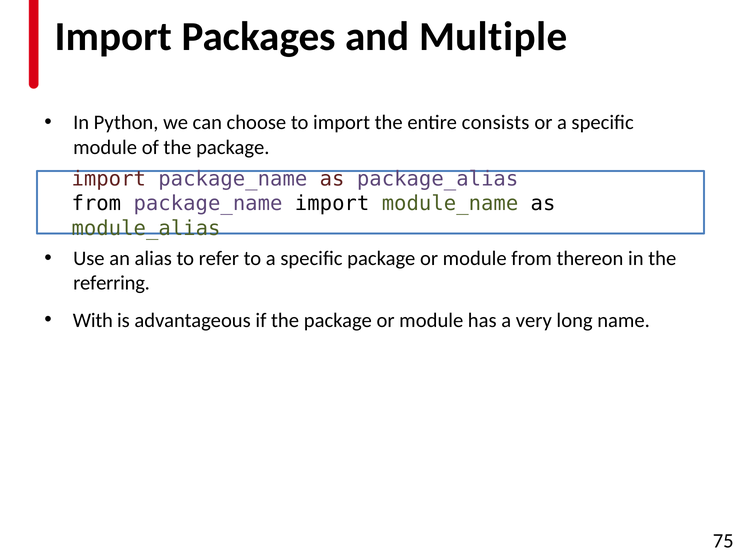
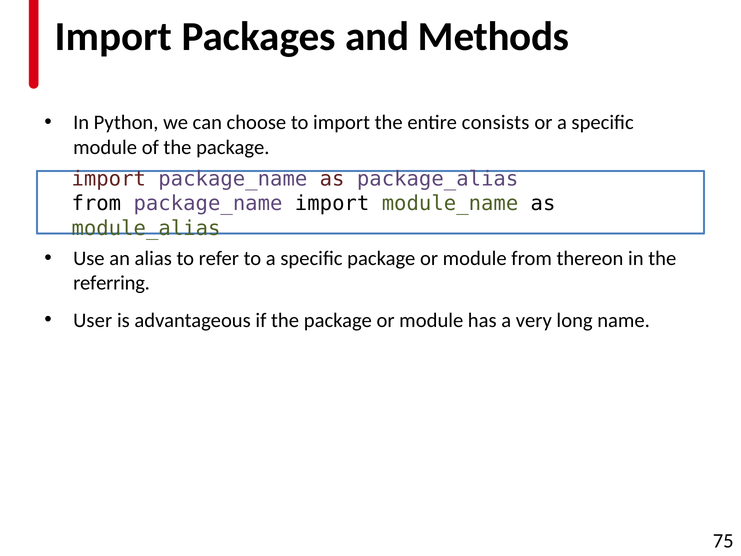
Multiple: Multiple -> Methods (494, 37)
With: With -> User (93, 320)
